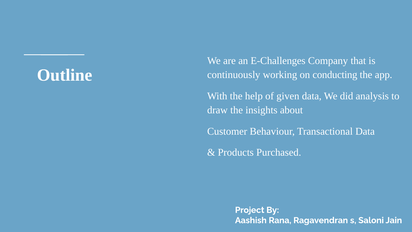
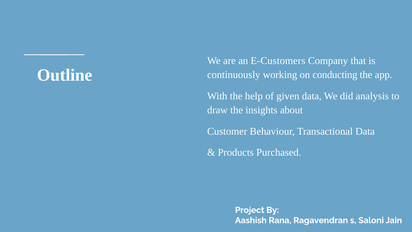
E-Challenges: E-Challenges -> E-Customers (278, 61)
